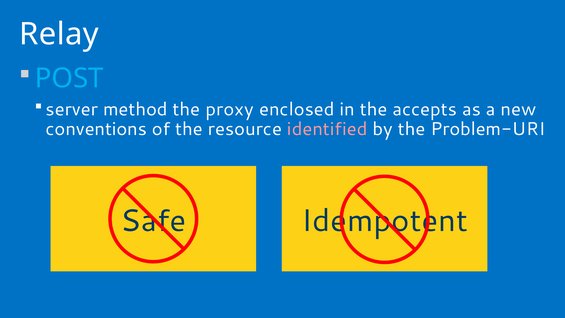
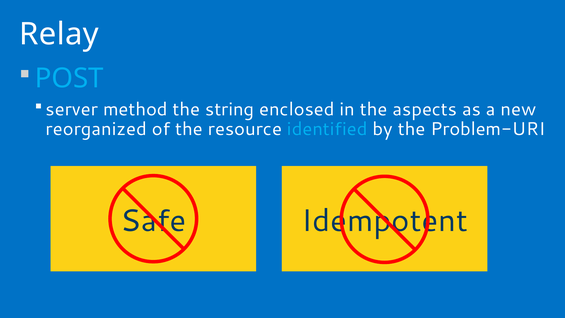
proxy: proxy -> string (230, 109)
accepts: accepts -> aspects (425, 109)
conventions: conventions -> reorganized (96, 129)
identified colour: pink -> light blue (327, 129)
